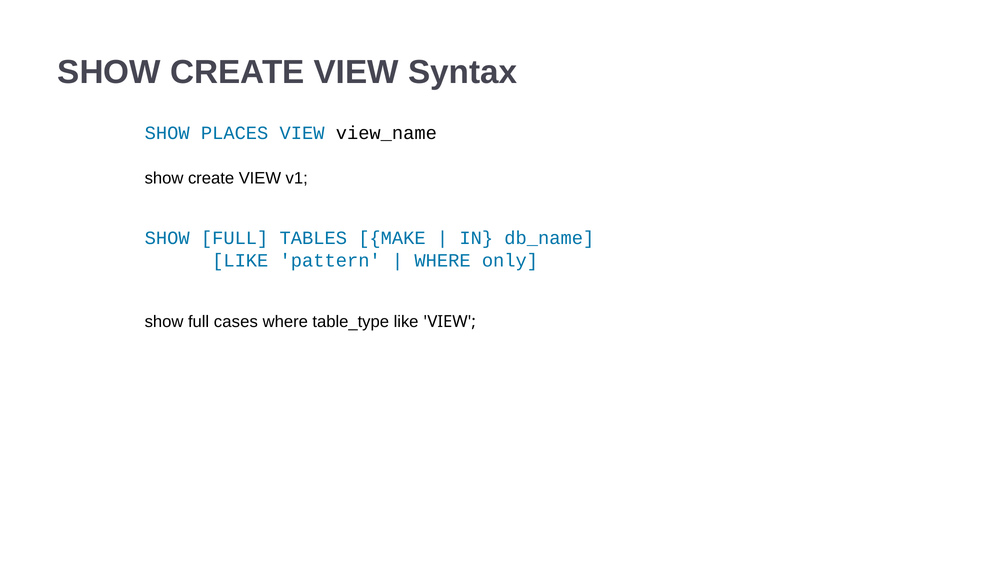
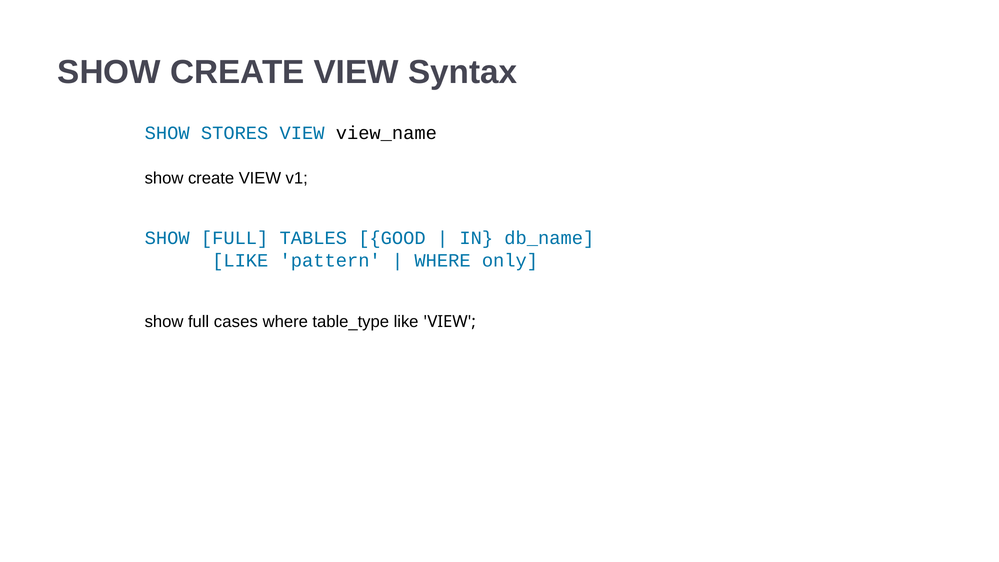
PLACES: PLACES -> STORES (235, 133)
MAKE: MAKE -> GOOD (392, 238)
